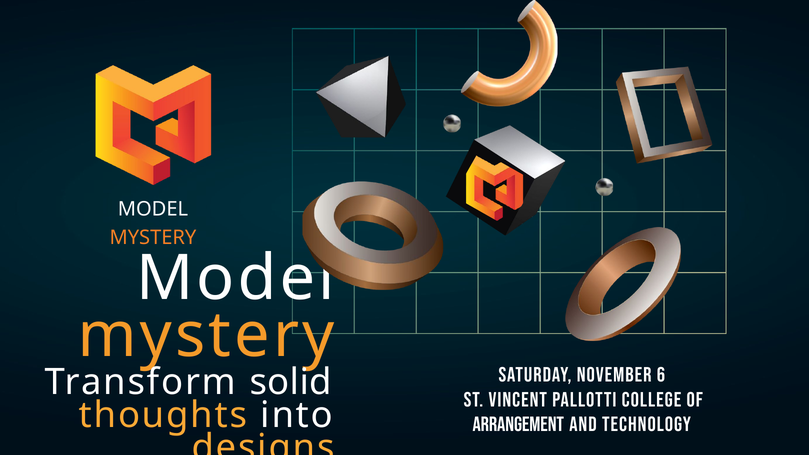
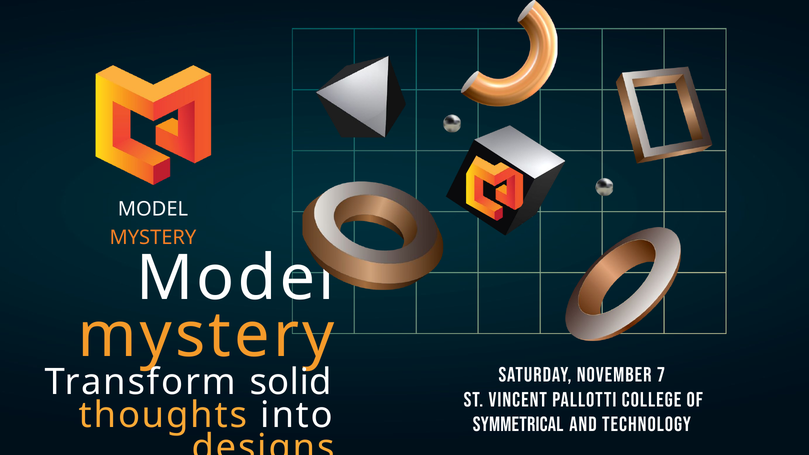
6: 6 -> 7 (661, 375)
Arrangement: Arrangement -> Symmetrical (518, 425)
